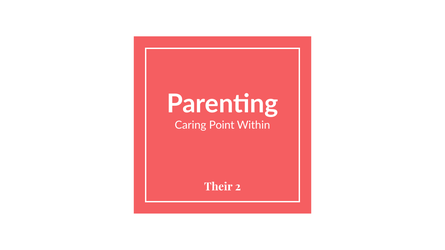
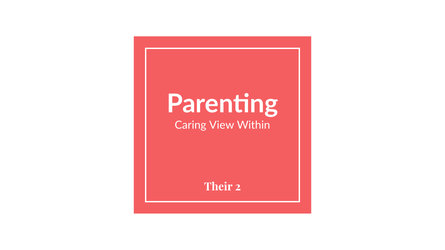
Point: Point -> View (222, 125)
